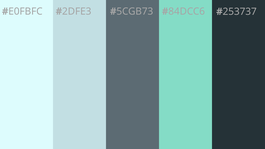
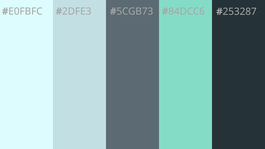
253737: 253737 -> 253287 (240, 12)
